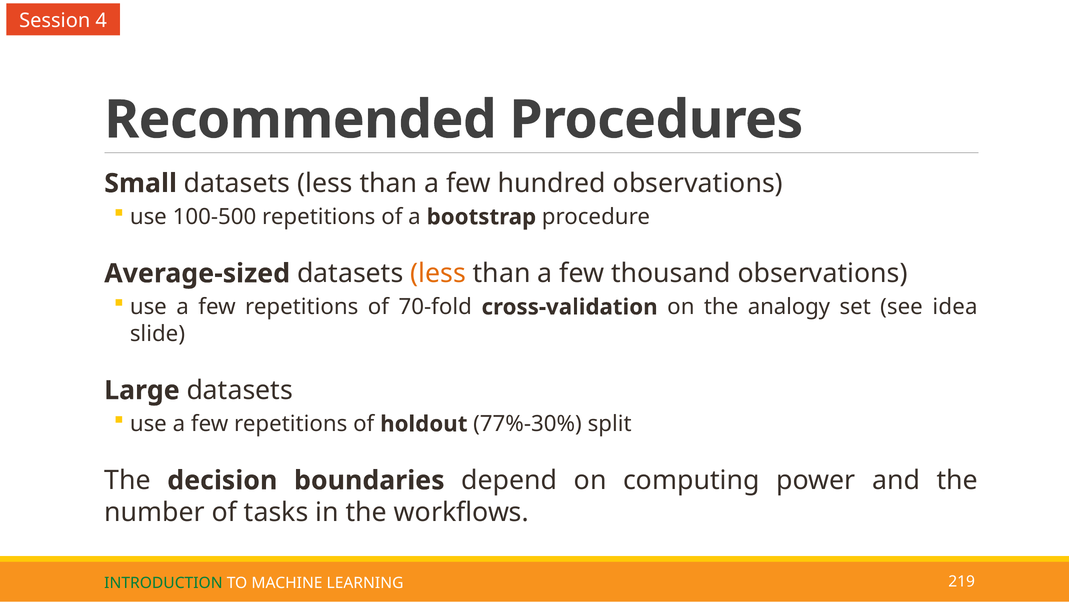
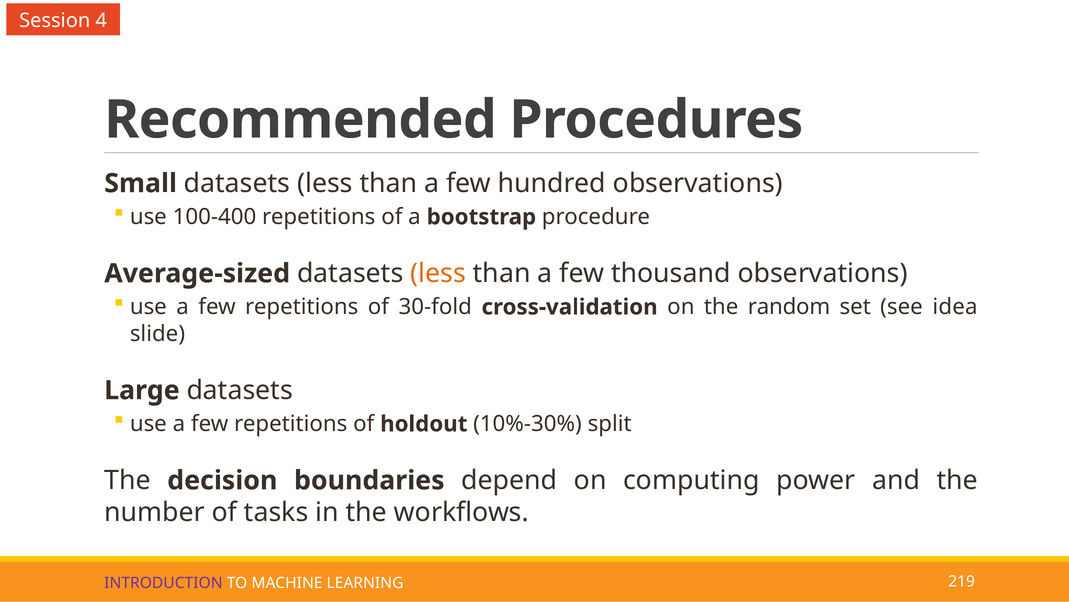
100-500: 100-500 -> 100-400 (214, 217)
70-fold: 70-fold -> 30-fold (435, 307)
analogy: analogy -> random (789, 307)
77%-30%: 77%-30% -> 10%-30% (527, 424)
INTRODUCTION colour: green -> purple (163, 582)
